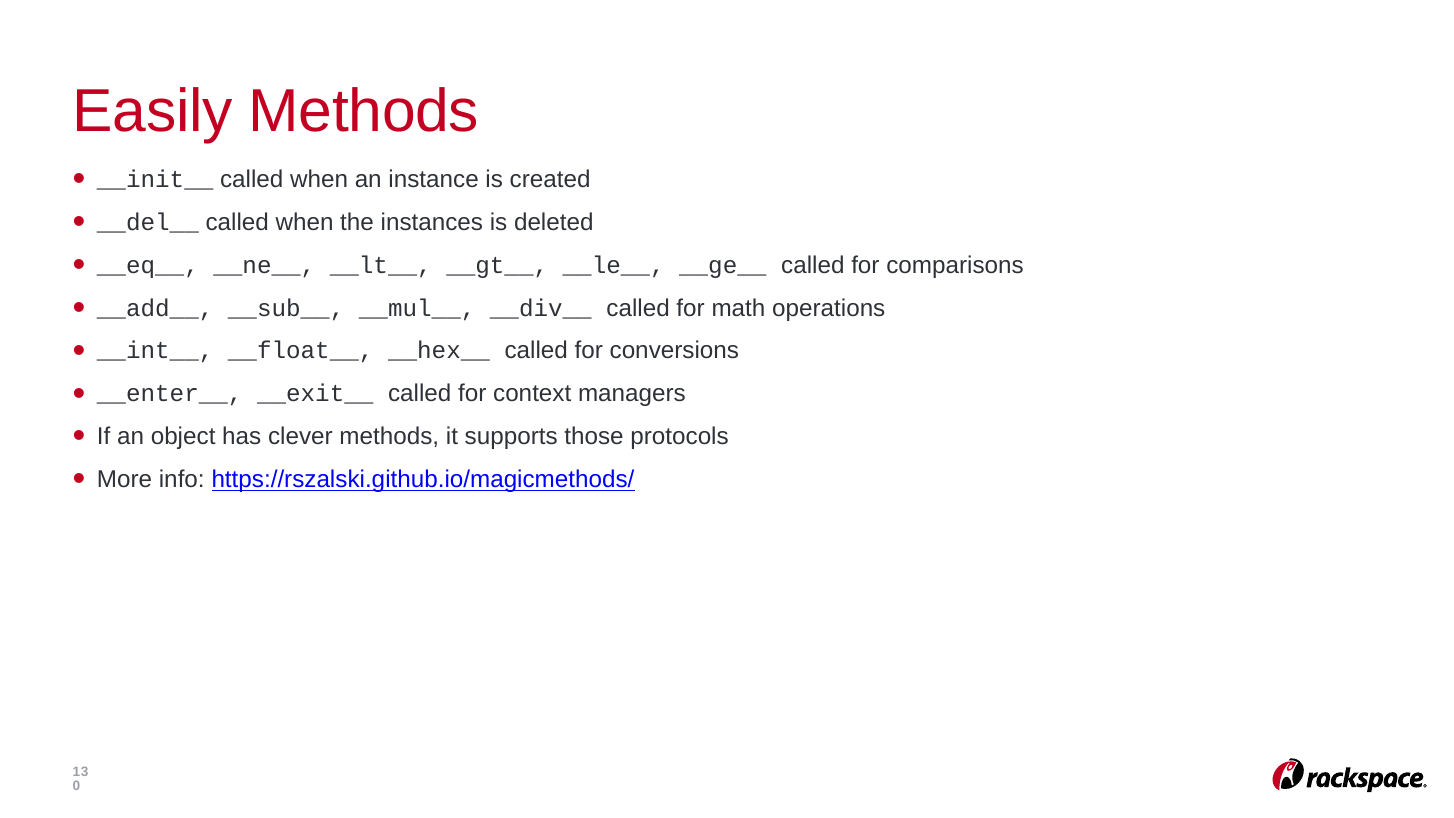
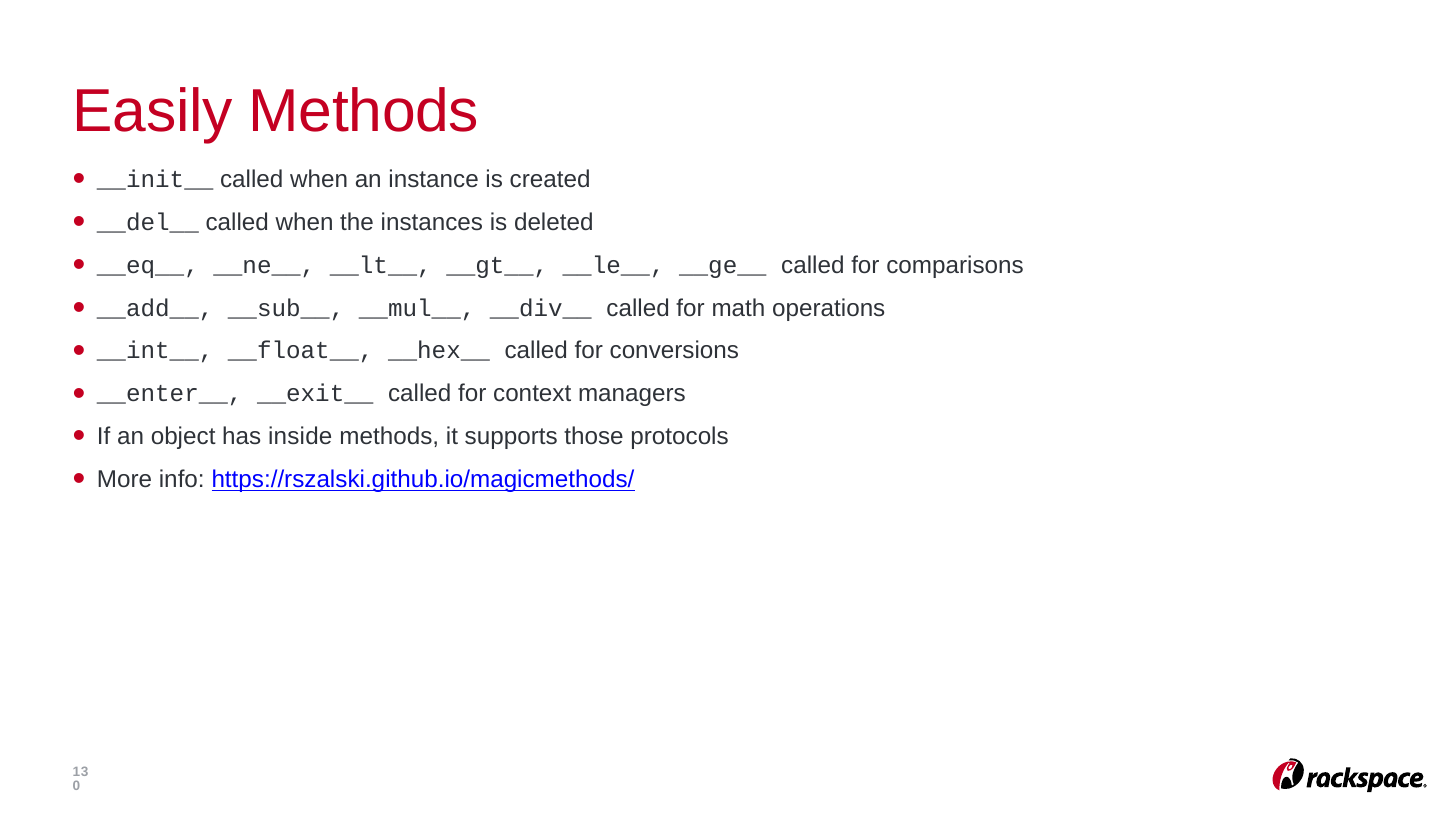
clever: clever -> inside (300, 437)
